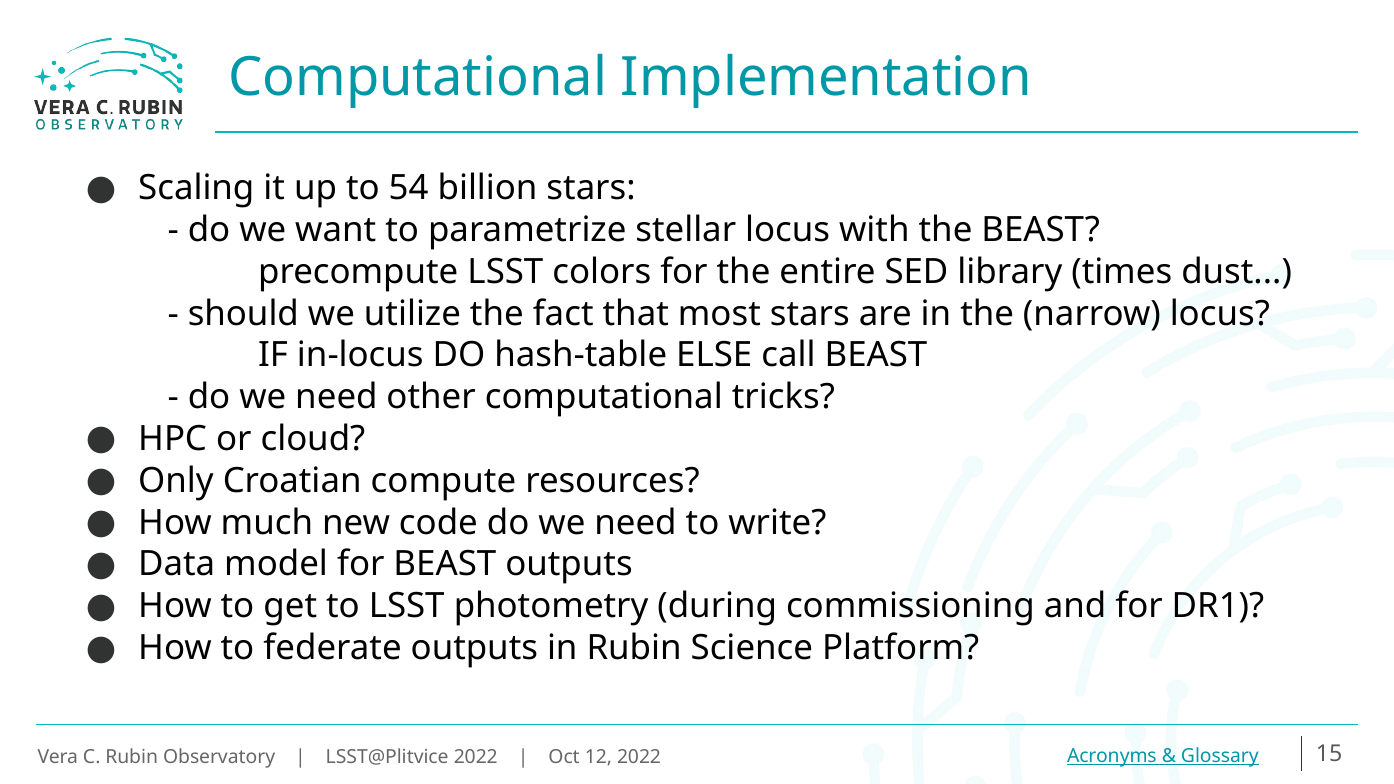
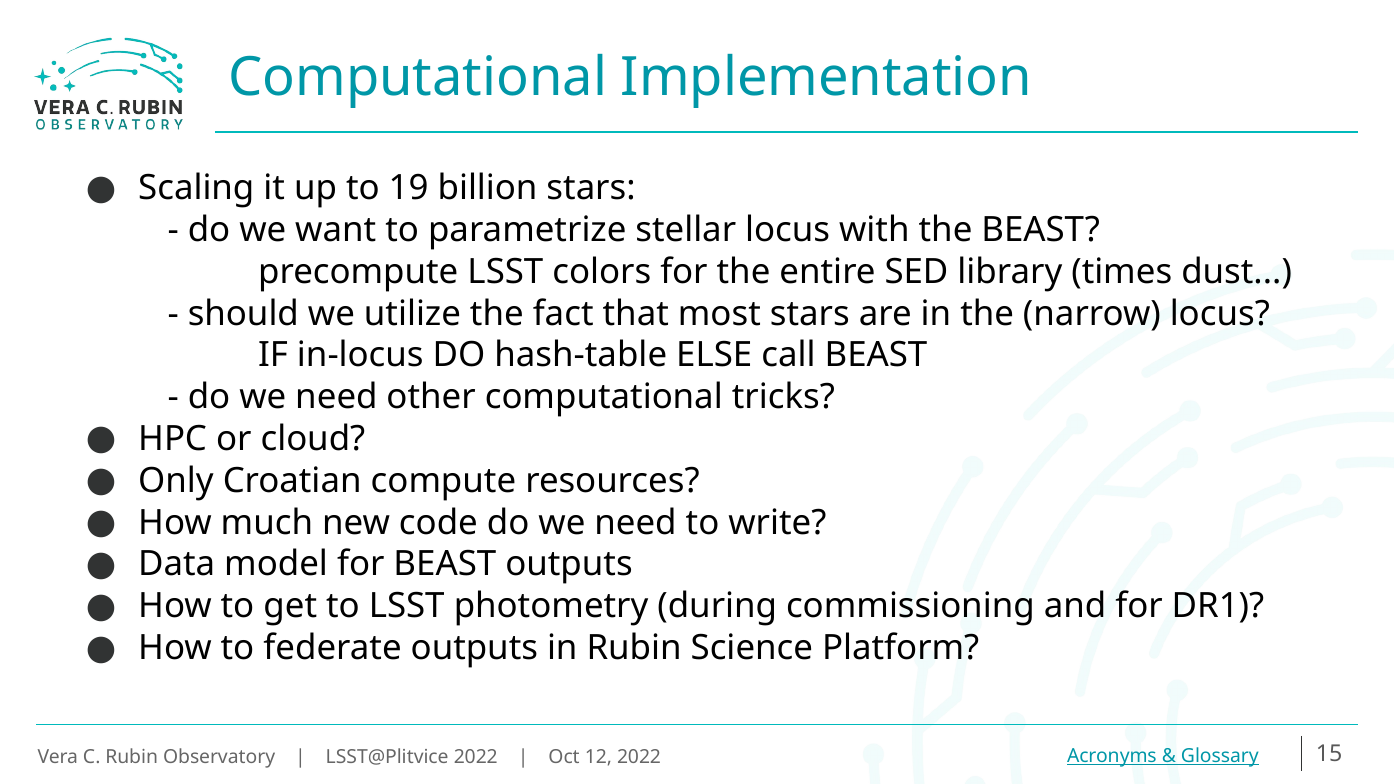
54: 54 -> 19 (409, 188)
